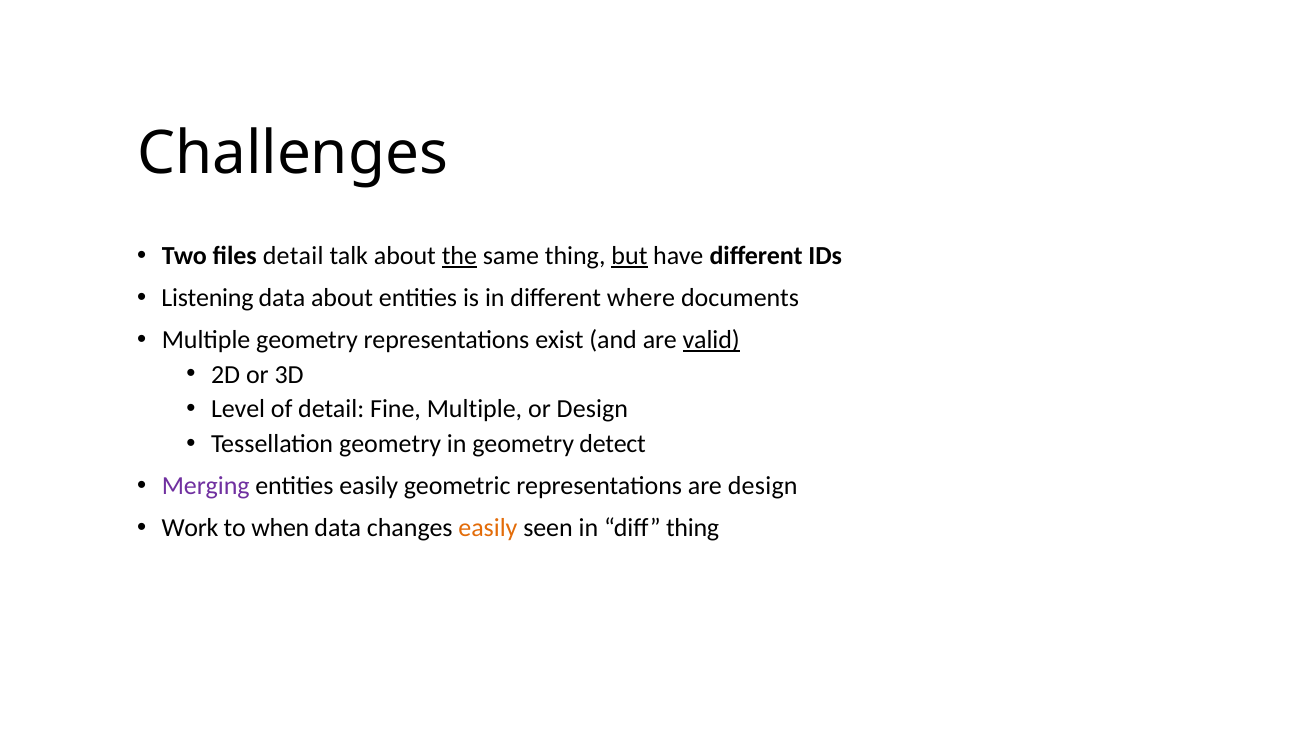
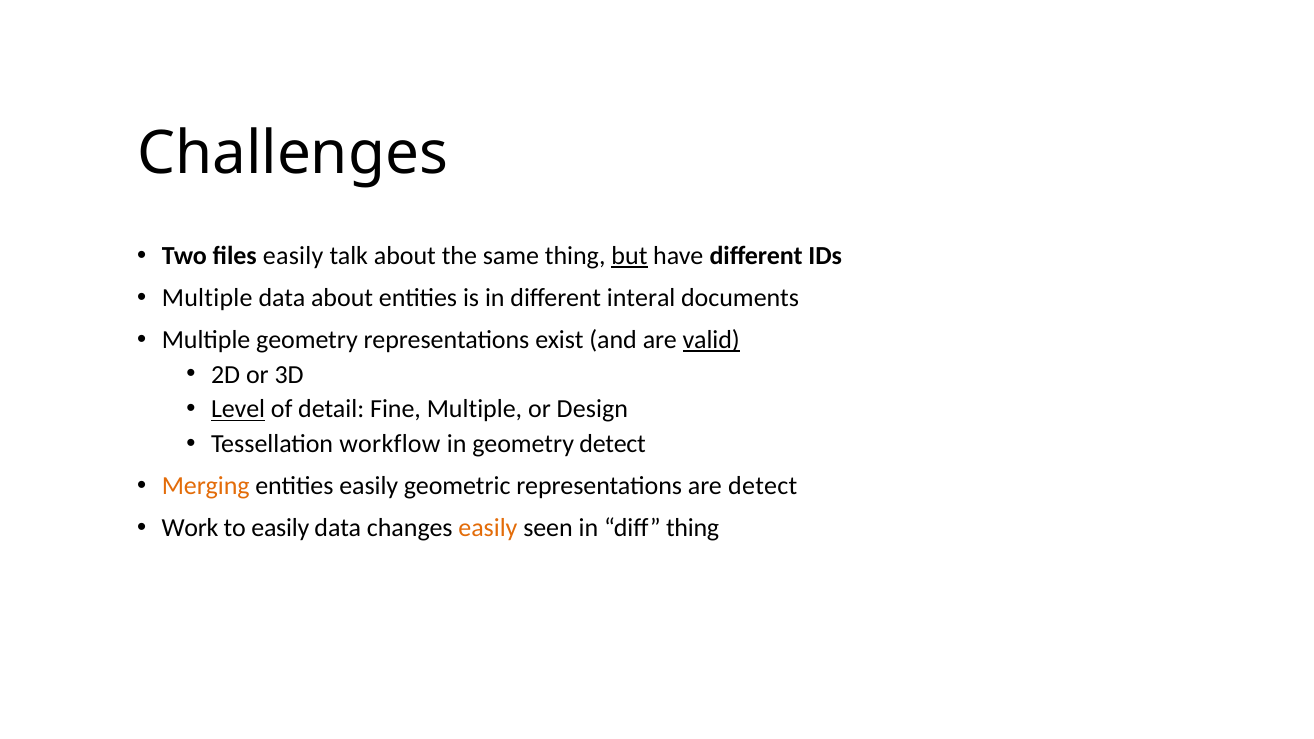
files detail: detail -> easily (293, 256)
the underline: present -> none (459, 256)
Listening: Listening -> Multiple (207, 298)
where: where -> interal (641, 298)
Level underline: none -> present (238, 409)
Tessellation geometry: geometry -> workflow (390, 444)
Merging colour: purple -> orange (206, 486)
are design: design -> detect (763, 486)
to when: when -> easily (280, 528)
